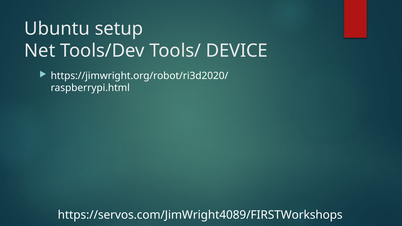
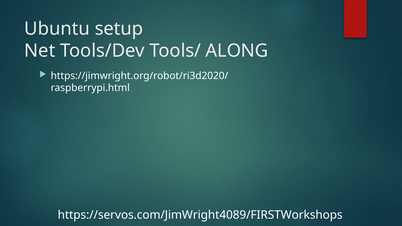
DEVICE: DEVICE -> ALONG (237, 51)
